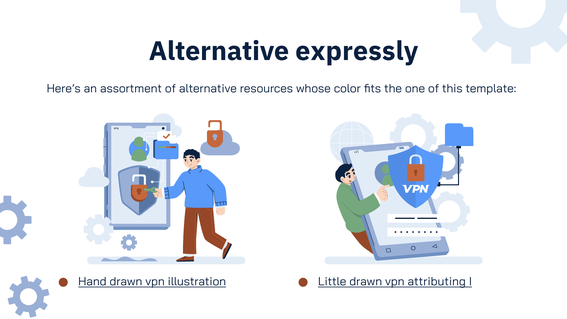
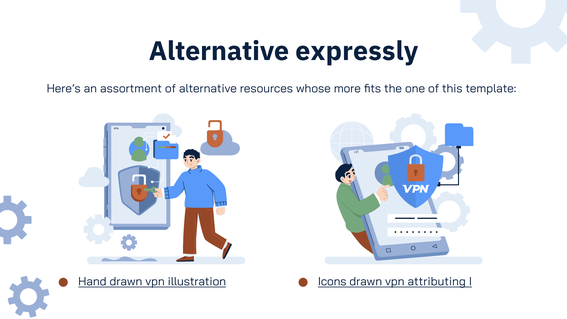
color: color -> more (347, 89)
Little: Little -> Icons (332, 282)
